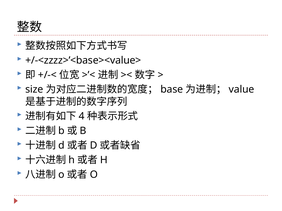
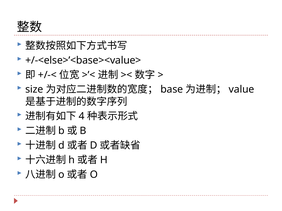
+/-<zzzz>’<base><value>: +/-<zzzz>’<base><value> -> +/-<else>’<base><value> (83, 60)
